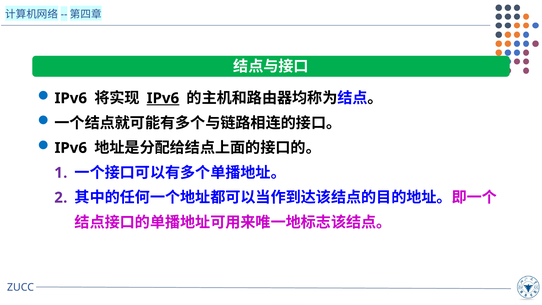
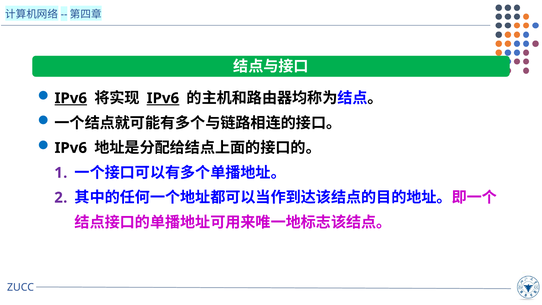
IPv6 underline: none -> present (71, 98)
